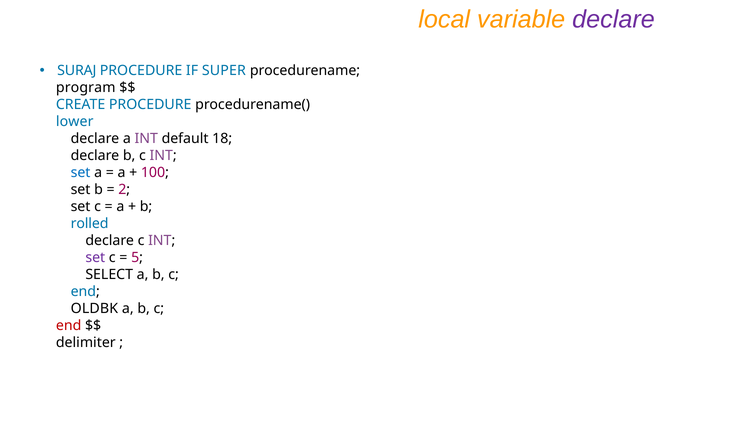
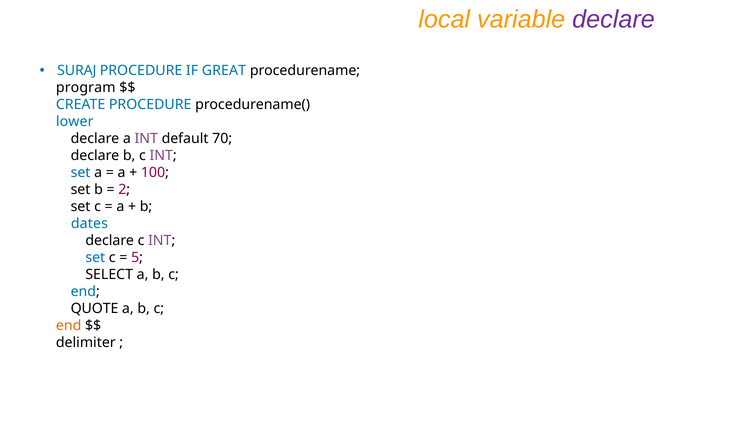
SUPER: SUPER -> GREAT (224, 71)
18: 18 -> 70 (222, 139)
rolled: rolled -> dates (89, 224)
set colour: purple -> blue (95, 257)
OLDBK: OLDBK -> QUOTE (95, 308)
end colour: red -> orange (69, 325)
